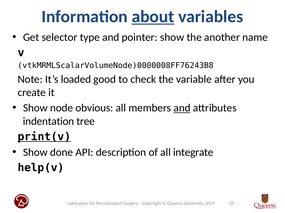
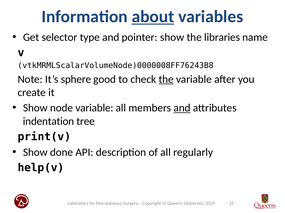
another: another -> libraries (222, 37)
loaded: loaded -> sphere (76, 79)
the underline: none -> present (166, 79)
node obvious: obvious -> variable (94, 108)
print(v underline: present -> none (44, 137)
integrate: integrate -> regularly (193, 153)
